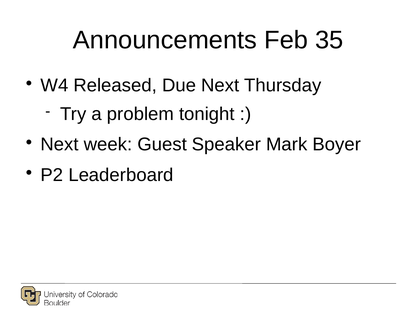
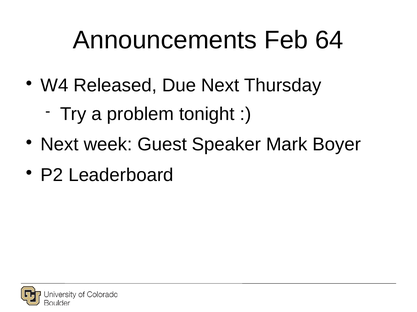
35: 35 -> 64 (329, 40)
